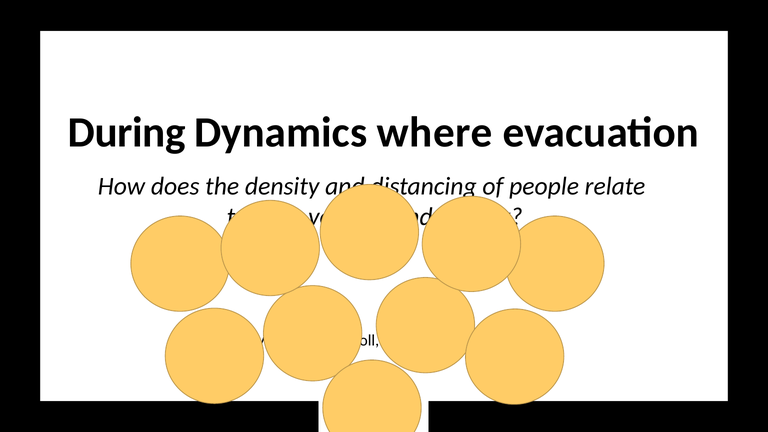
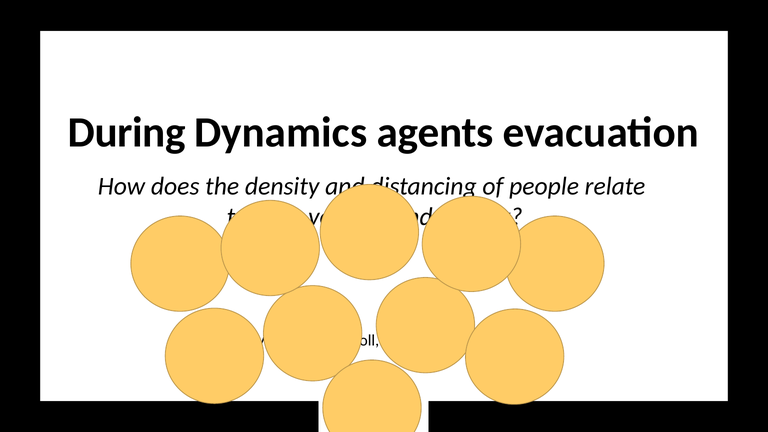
where: where -> agents (435, 132)
